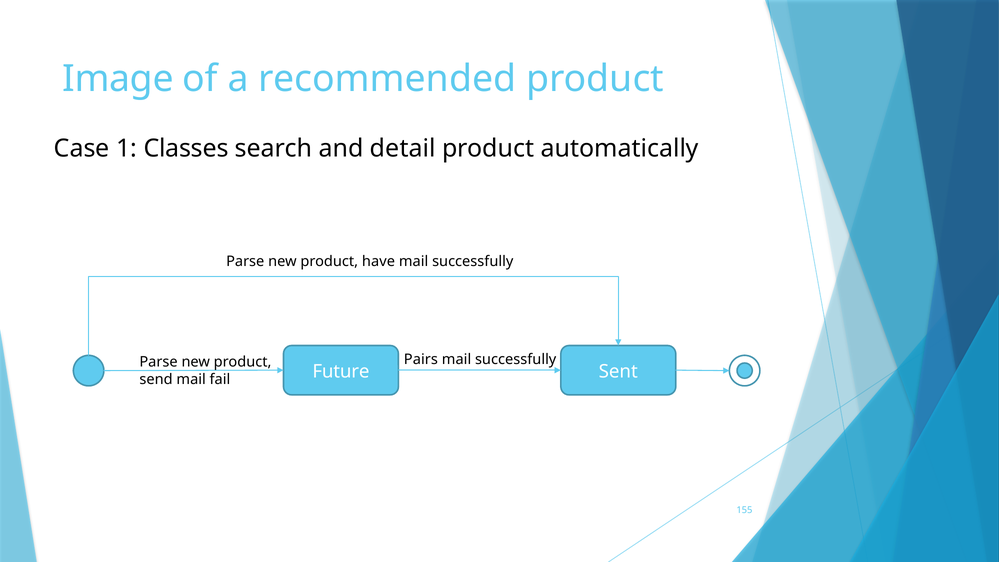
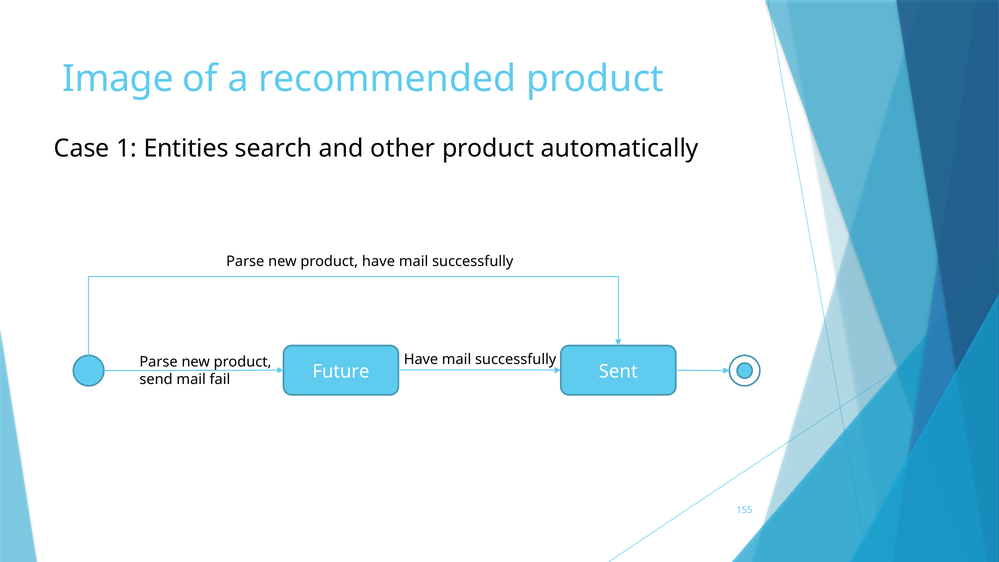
Classes: Classes -> Entities (186, 148)
detail: detail -> other (403, 148)
Pairs: Pairs -> Have (421, 359)
